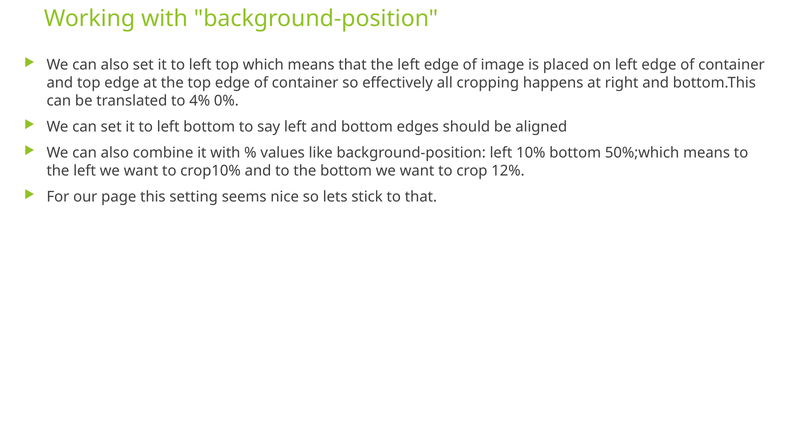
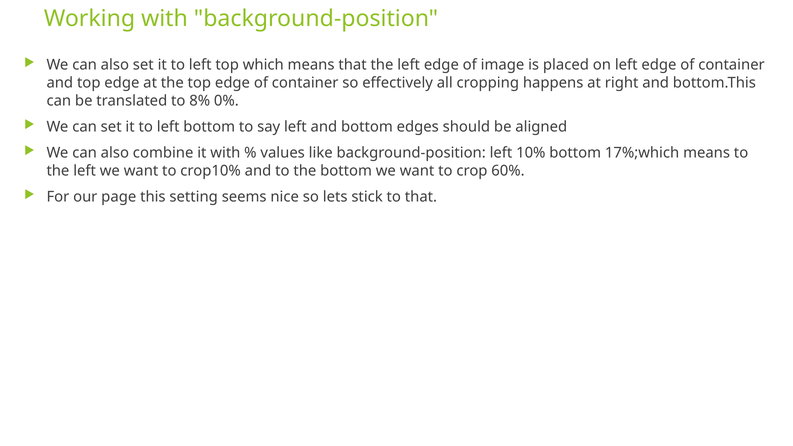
4%: 4% -> 8% (200, 101)
50%;which: 50%;which -> 17%;which (642, 153)
12%: 12% -> 60% (508, 171)
